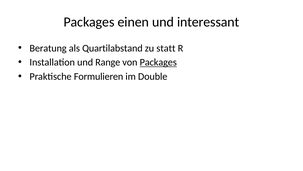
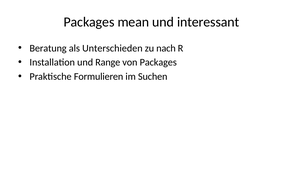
einen: einen -> mean (133, 22)
Quartilabstand: Quartilabstand -> Unterschieden (112, 48)
statt: statt -> nach (166, 48)
Packages underline: present -> none (158, 62)
Double: Double -> Suchen (153, 76)
